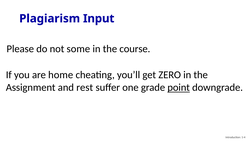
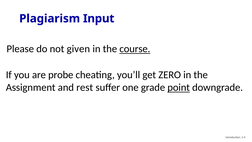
some: some -> given (78, 49)
course underline: none -> present (135, 49)
home: home -> probe (61, 75)
